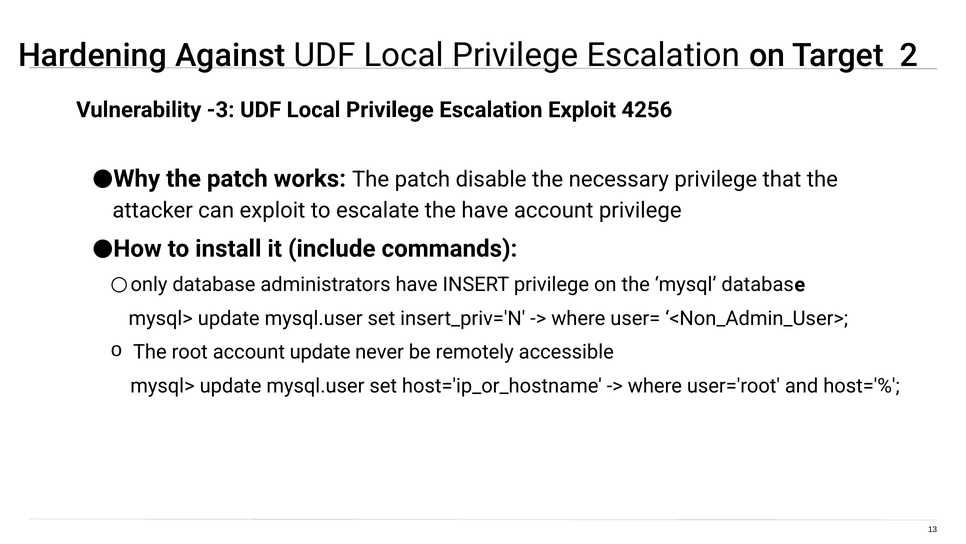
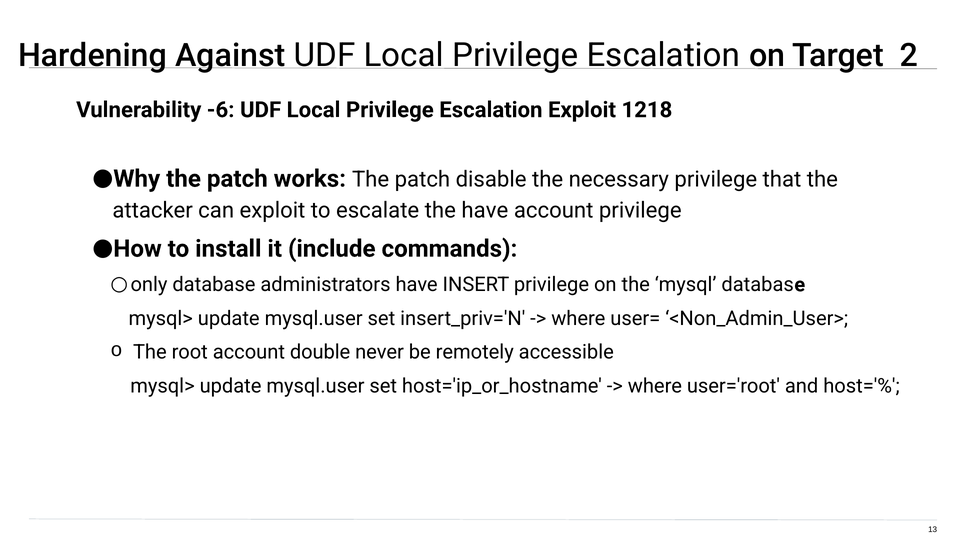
-3: -3 -> -6 (221, 110)
4256: 4256 -> 1218 (647, 110)
account update: update -> double (320, 352)
